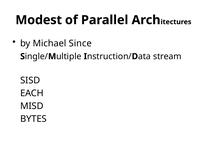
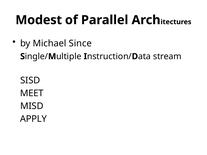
EACH: EACH -> MEET (32, 93)
BYTES: BYTES -> APPLY (33, 119)
